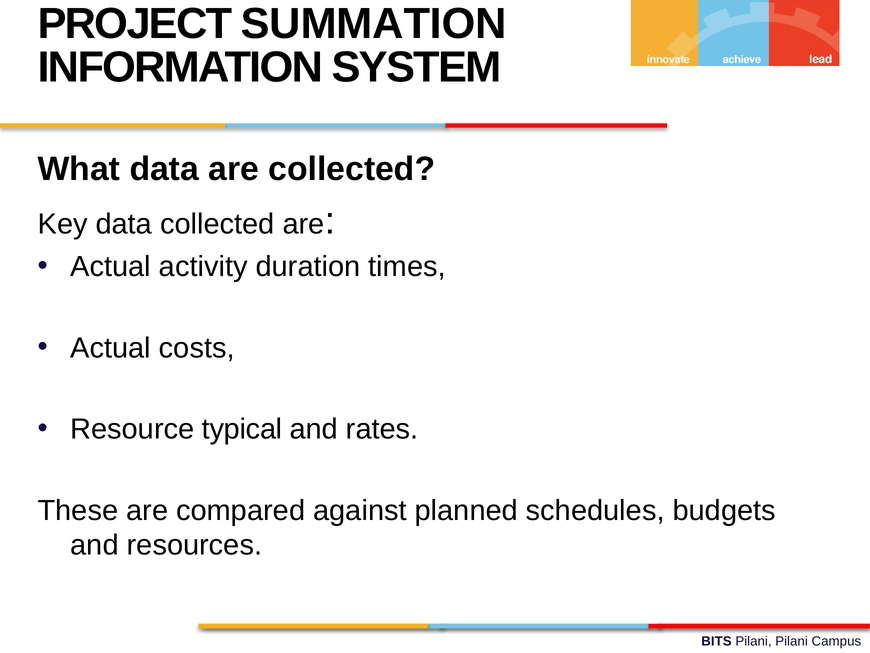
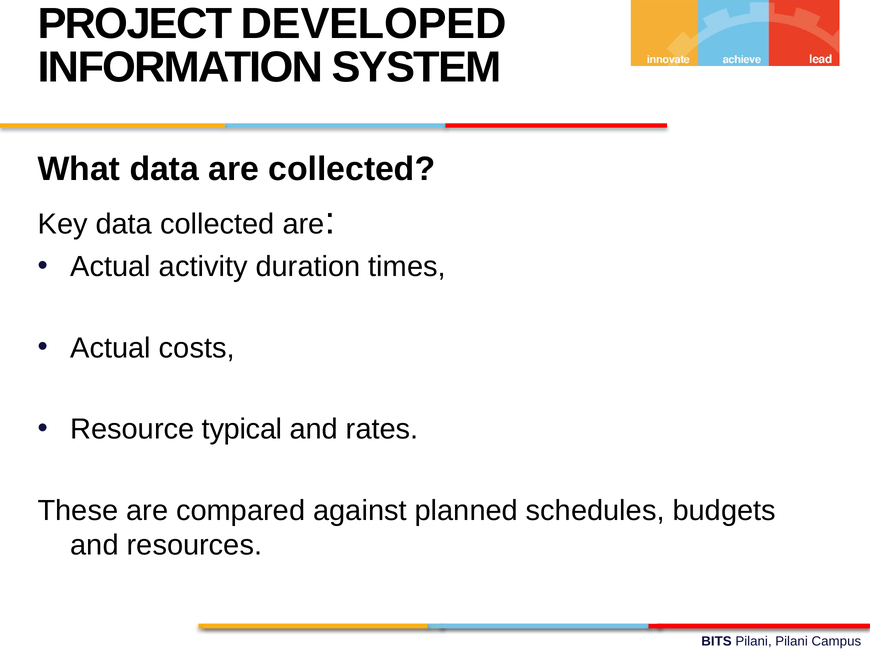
SUMMATION: SUMMATION -> DEVELOPED (374, 24)
